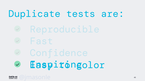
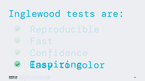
Duplicate: Duplicate -> Inglewood (34, 14)
